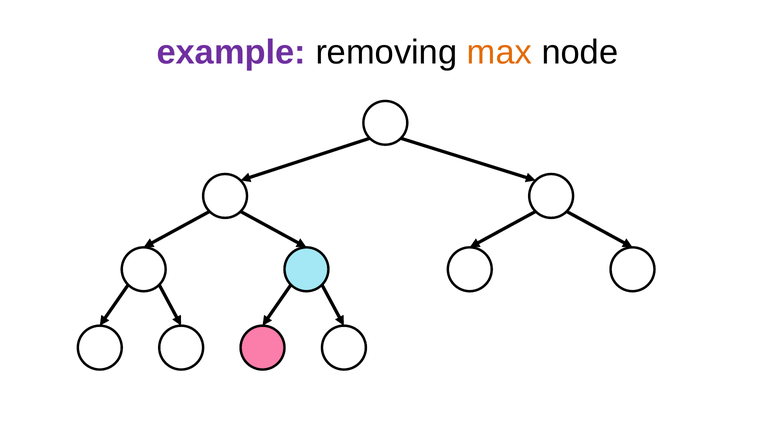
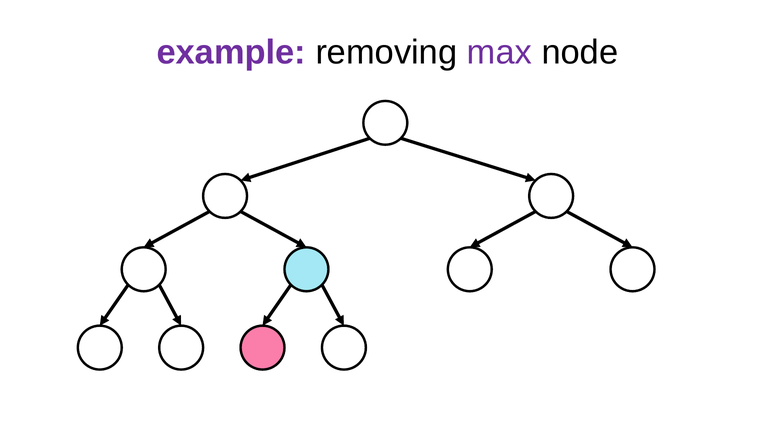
max colour: orange -> purple (499, 52)
